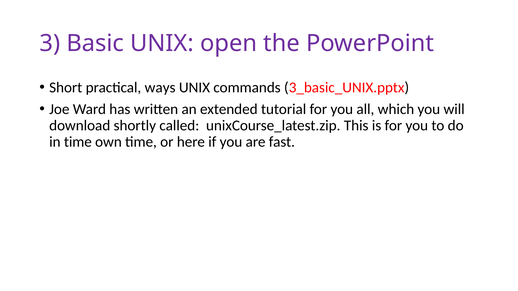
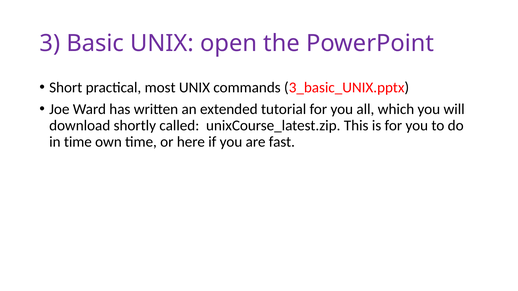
ways: ways -> most (160, 88)
